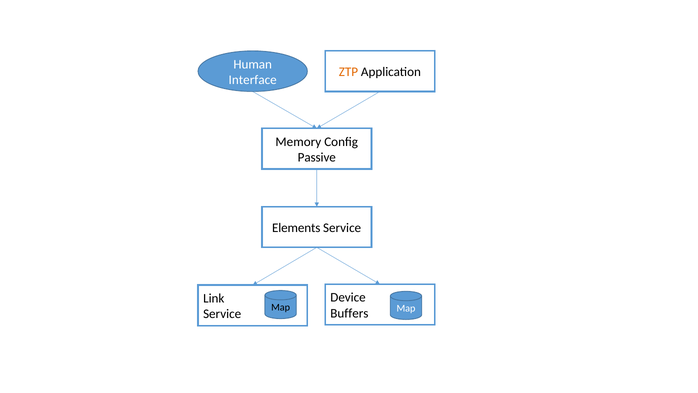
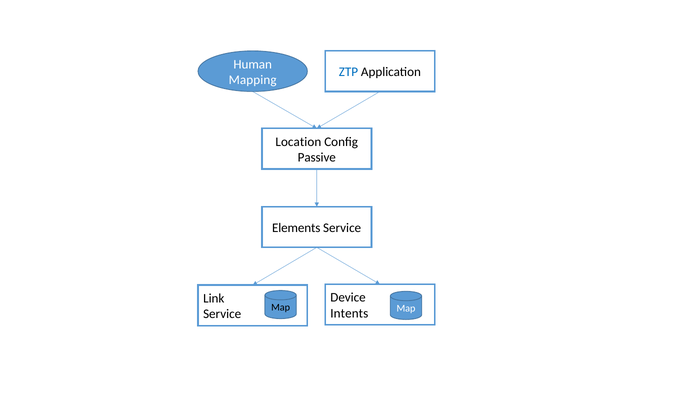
ZTP colour: orange -> blue (348, 72)
Interface: Interface -> Mapping (253, 80)
Memory: Memory -> Location (298, 142)
Buffers: Buffers -> Intents (349, 313)
